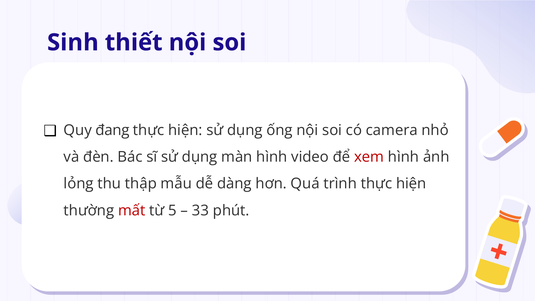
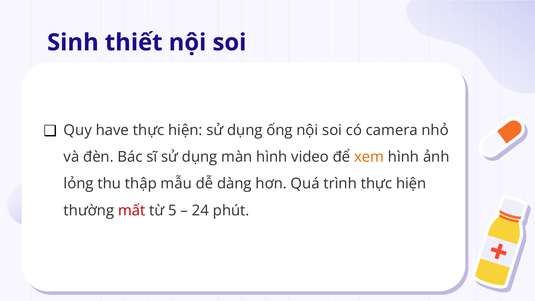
đang: đang -> have (112, 130)
xem colour: red -> orange (369, 157)
33: 33 -> 24 (200, 210)
